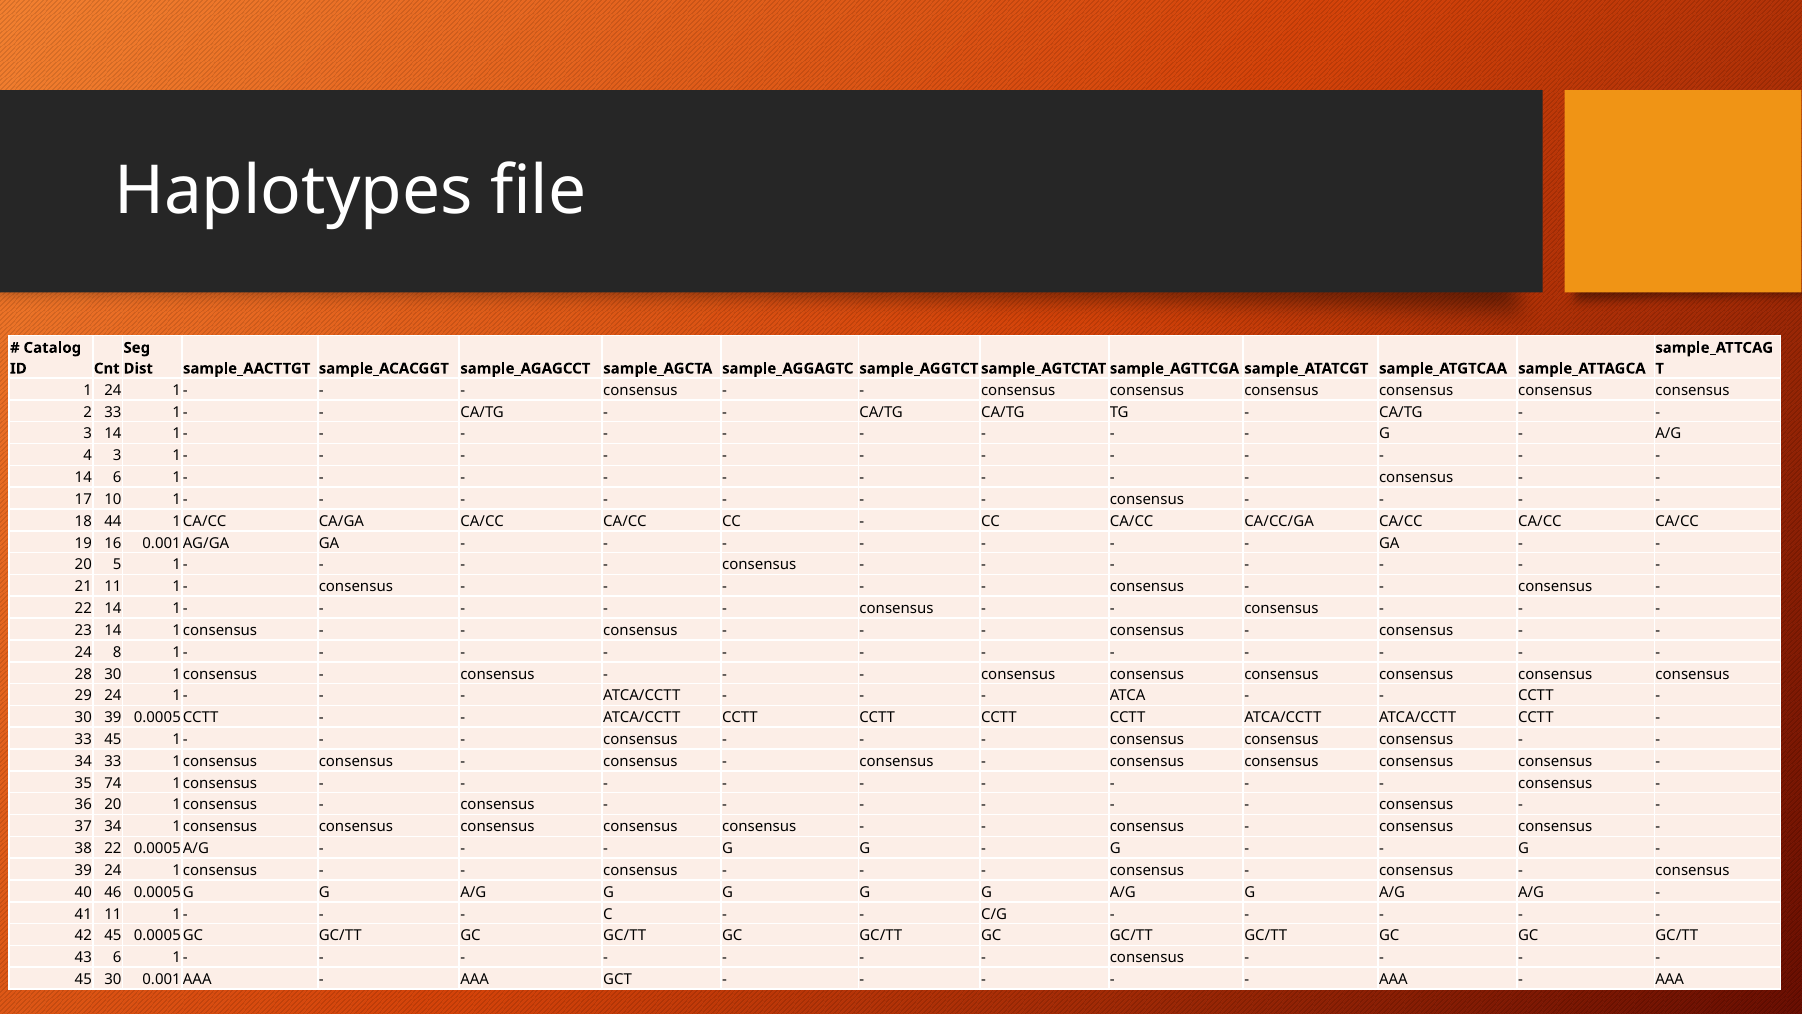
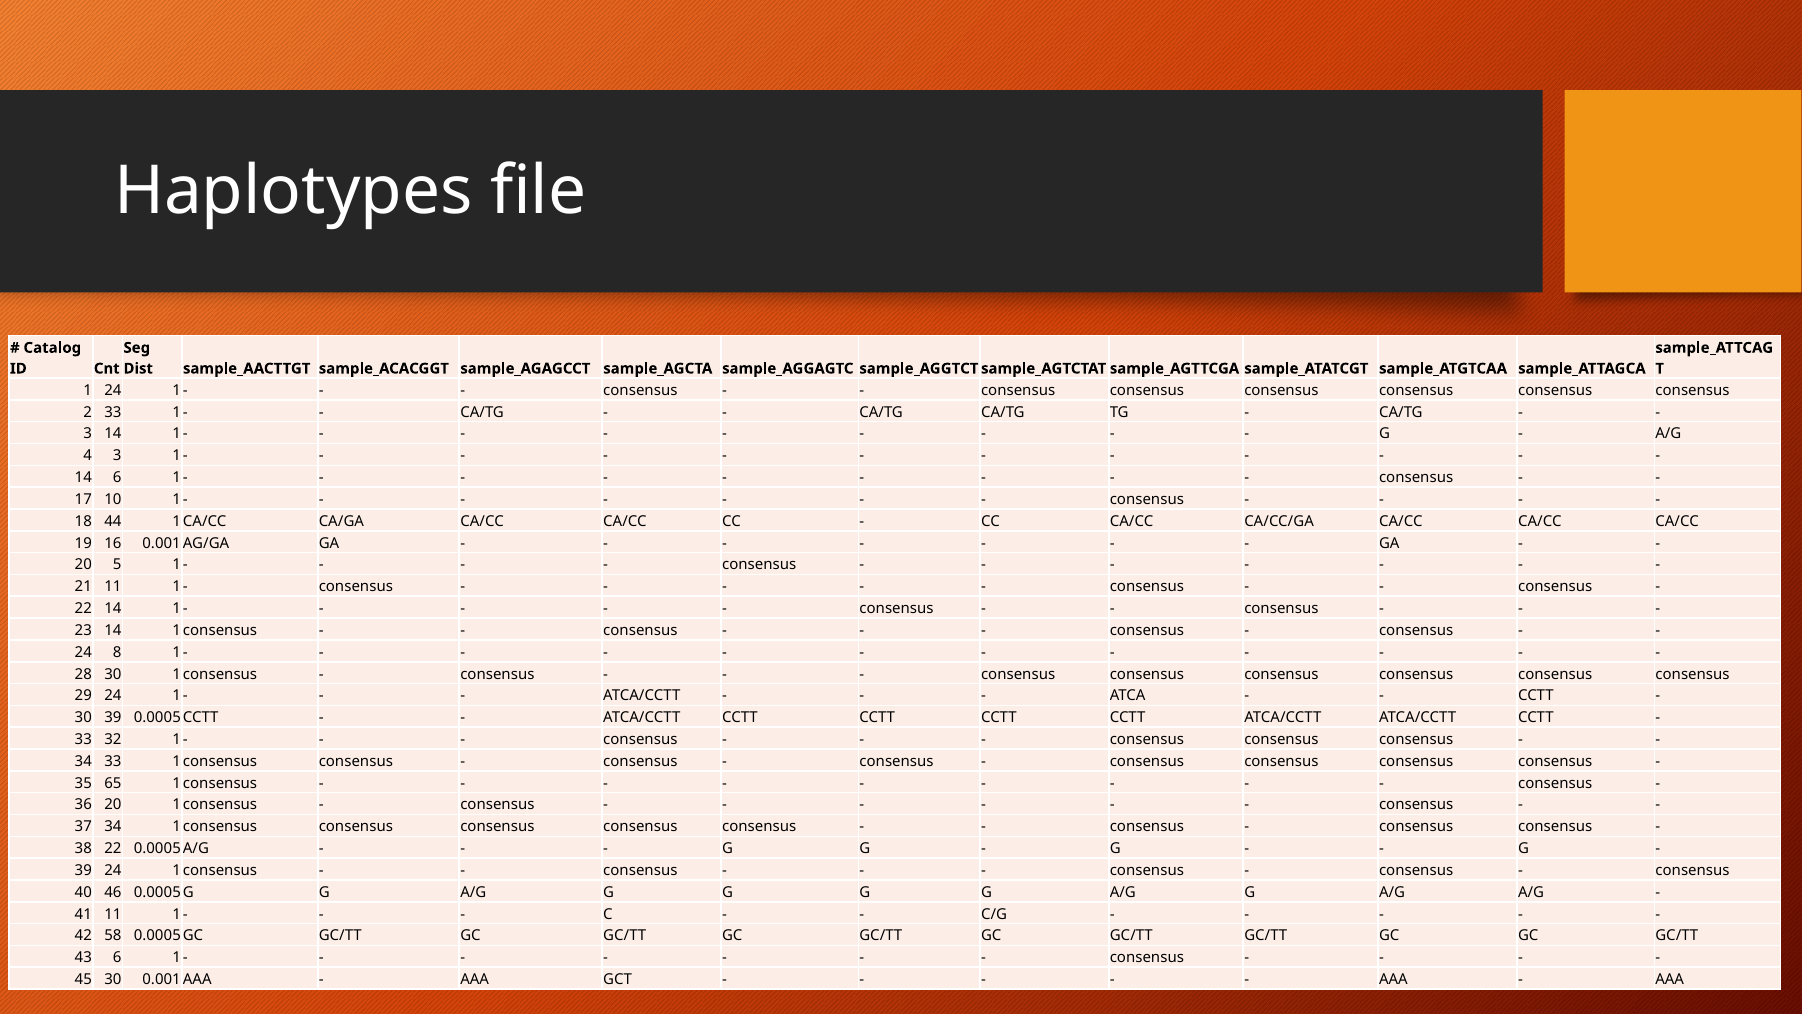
33 45: 45 -> 32 (113, 739)
74: 74 -> 65 (113, 783)
42 45: 45 -> 58 (113, 936)
